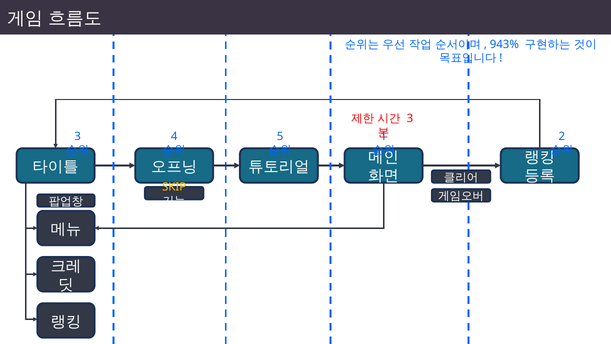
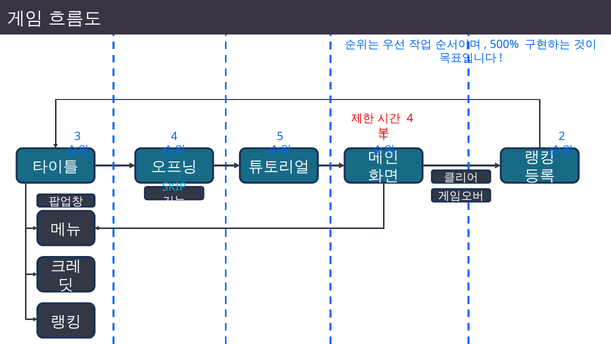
943%: 943% -> 500% (504, 44)
3: 3 -> 4 (410, 118)
SKIP colour: yellow -> light blue (174, 187)
